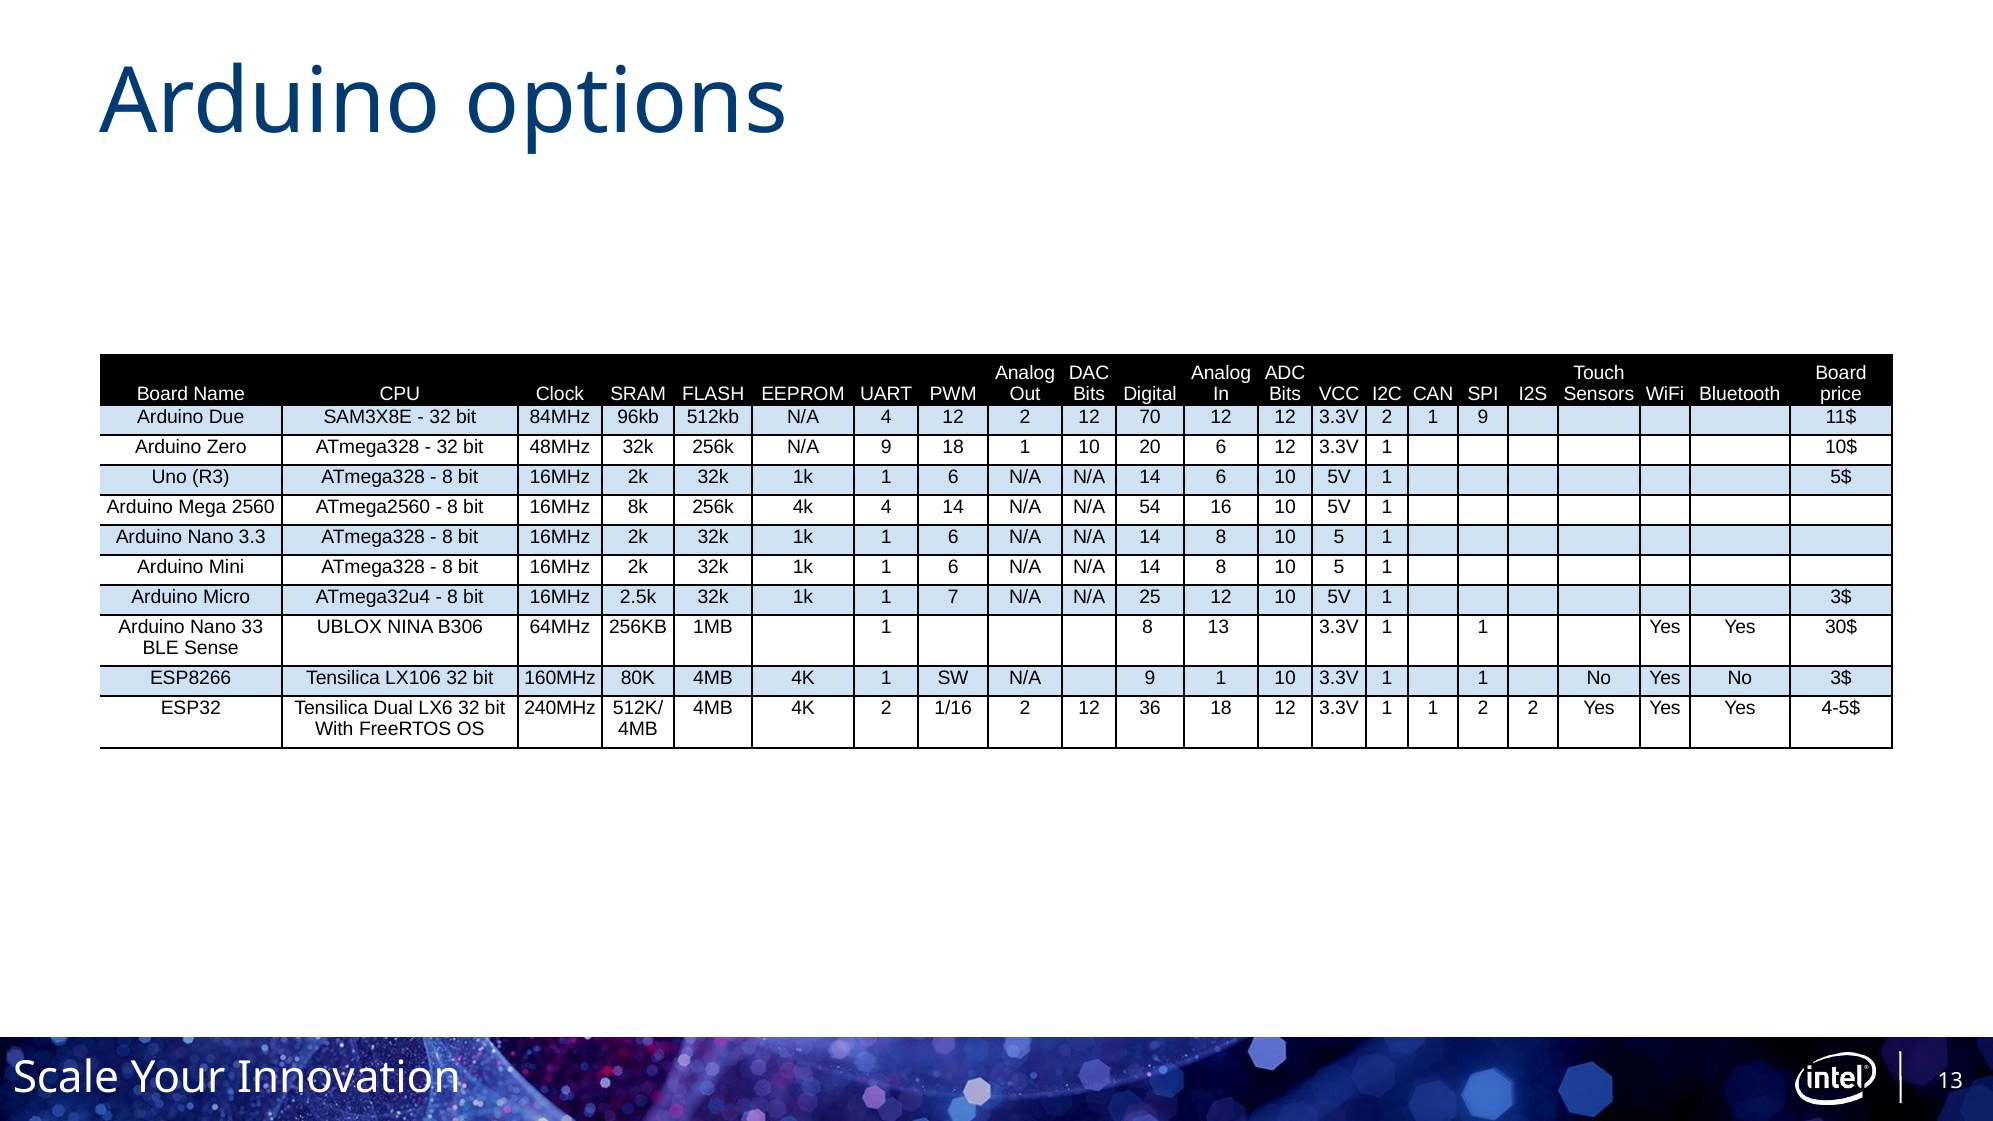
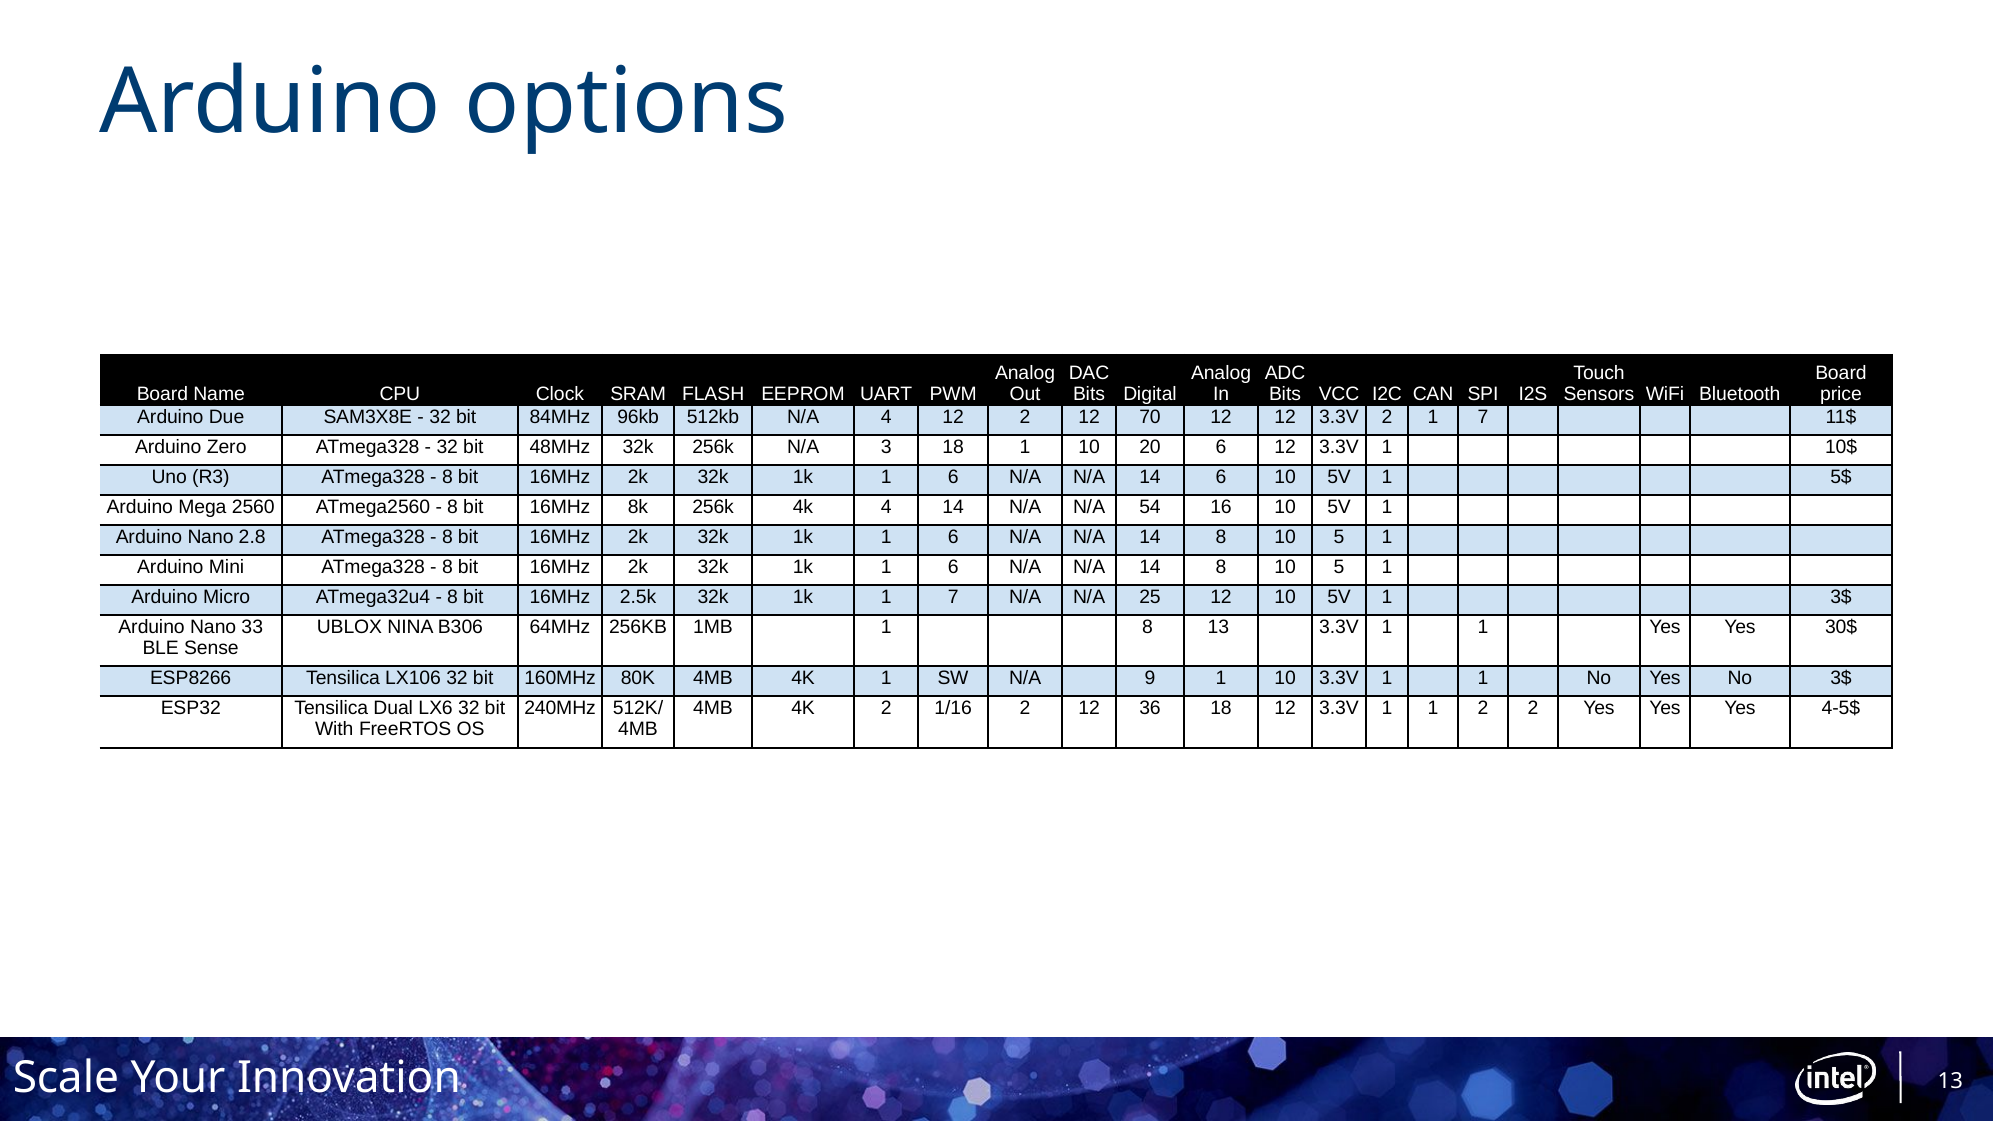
2 1 9: 9 -> 7 (1483, 417)
256k N/A 9: 9 -> 3 (886, 447)
3.3: 3.3 -> 2.8 (252, 537)
